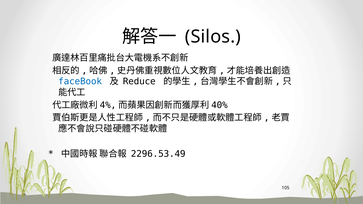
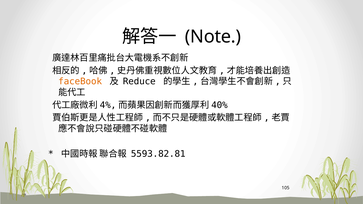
Silos: Silos -> Note (213, 37)
faceBook colour: blue -> orange (80, 82)
2296.53.49: 2296.53.49 -> 5593.82.81 (158, 154)
